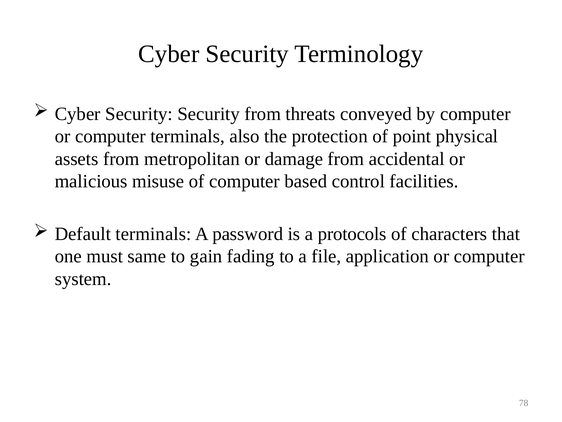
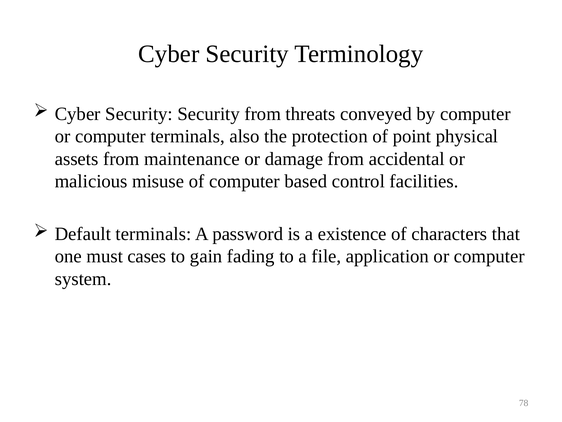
metropolitan: metropolitan -> maintenance (192, 159)
protocols: protocols -> existence (352, 234)
same: same -> cases (147, 256)
